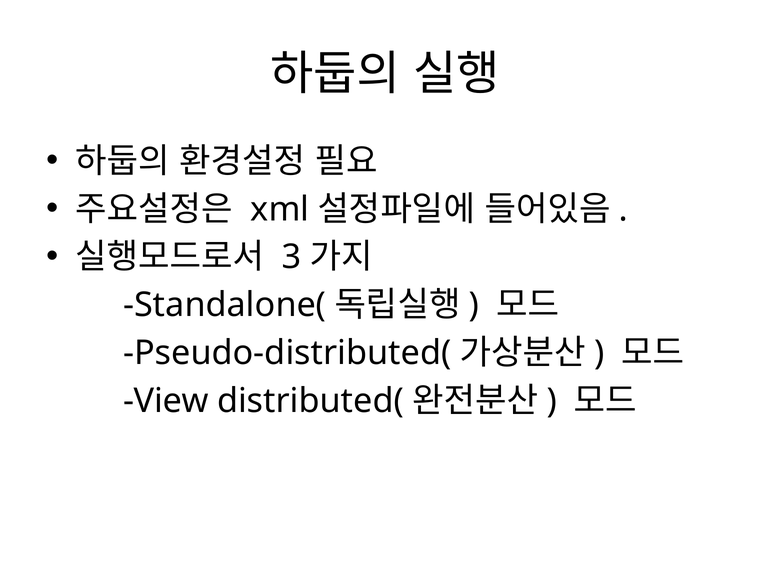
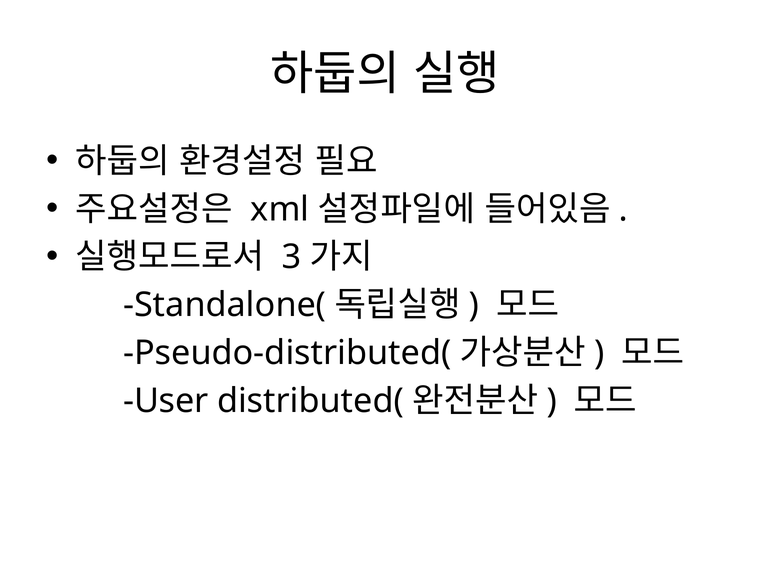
View: View -> User (166, 401)
